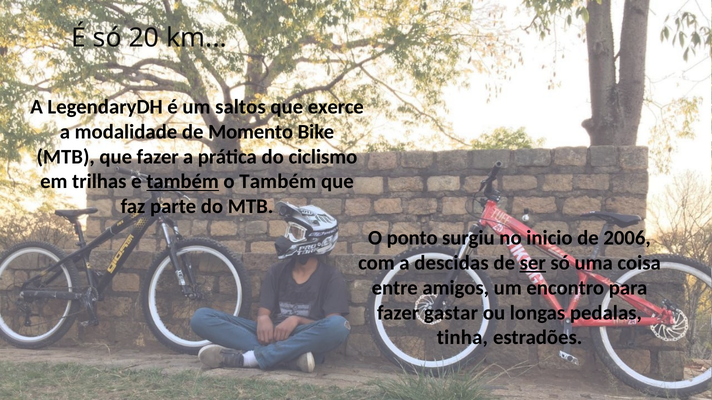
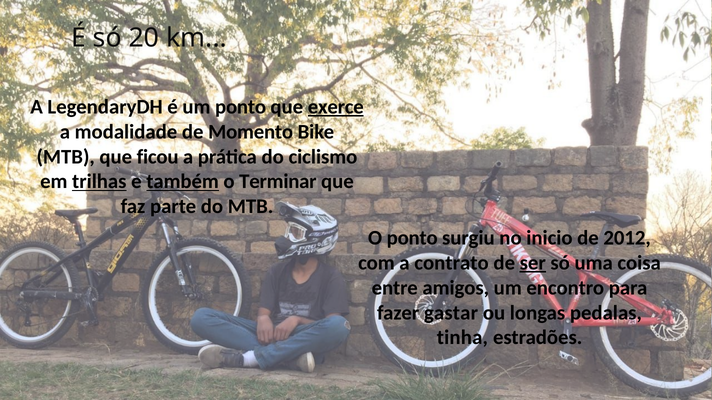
um saltos: saltos -> ponto (241, 107)
exerce underline: none -> present (336, 107)
que fazer: fazer -> ficou (158, 157)
trilhas underline: none -> present (99, 182)
o Também: Também -> Terminar (278, 182)
2006: 2006 -> 2012 (627, 238)
descidas: descidas -> contrato (452, 263)
